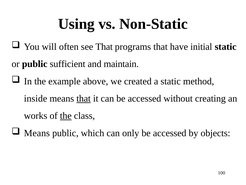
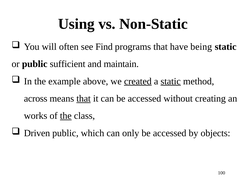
see That: That -> Find (104, 47)
initial: initial -> being (201, 47)
created underline: none -> present (138, 81)
static underline: none -> present (171, 81)
inside: inside -> across (36, 98)
Means: Means -> Driven (37, 133)
